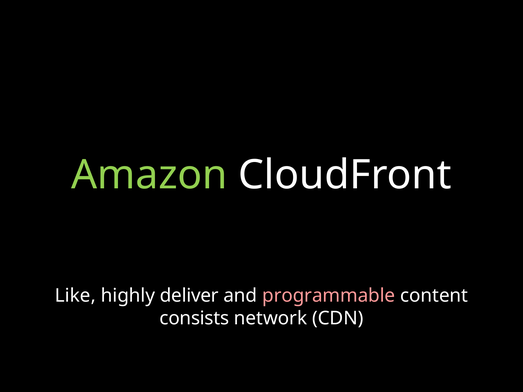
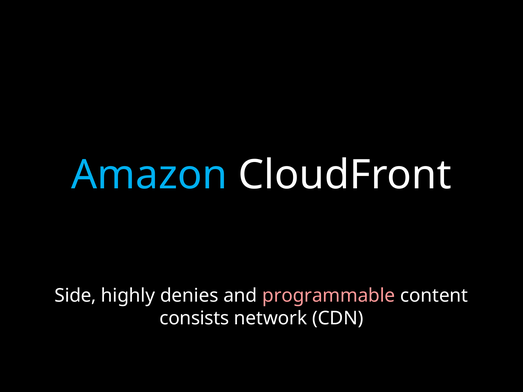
Amazon colour: light green -> light blue (149, 175)
Like: Like -> Side (75, 296)
deliver: deliver -> denies (189, 296)
